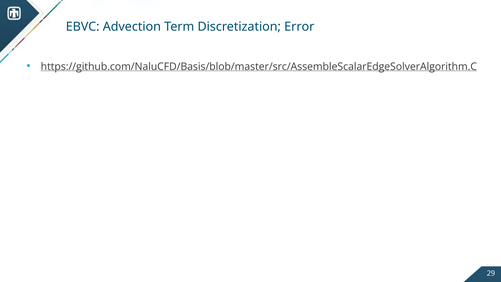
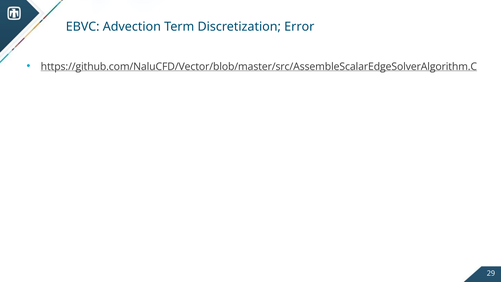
https://github.com/NaluCFD/Basis/blob/master/src/AssembleScalarEdgeSolverAlgorithm.C: https://github.com/NaluCFD/Basis/blob/master/src/AssembleScalarEdgeSolverAlgorithm.C -> https://github.com/NaluCFD/Vector/blob/master/src/AssembleScalarEdgeSolverAlgorithm.C (259, 67)
